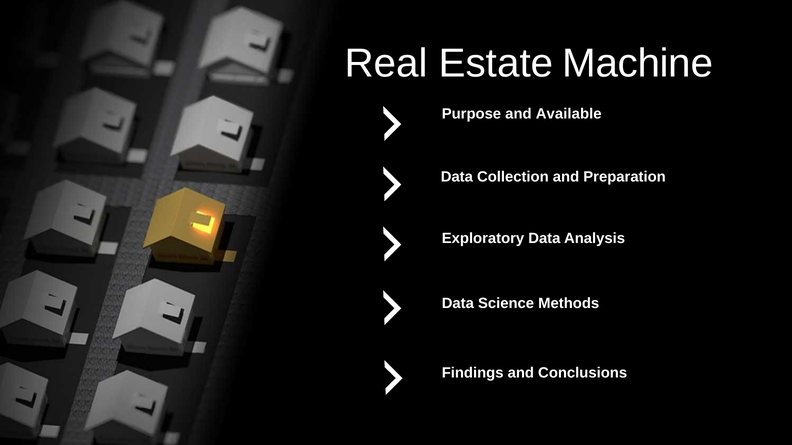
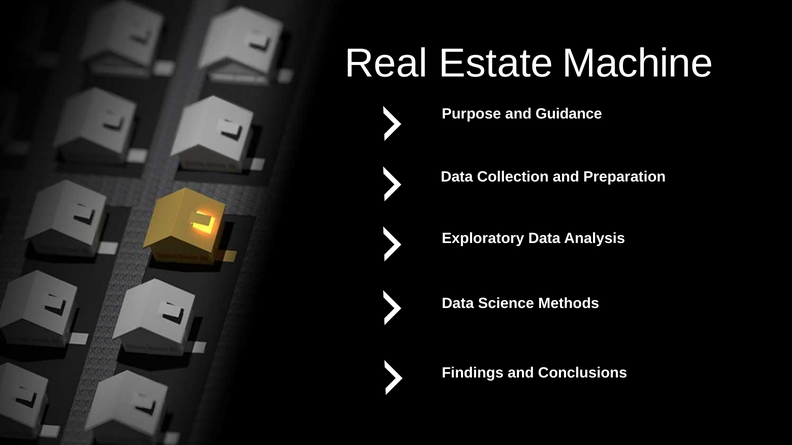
Available: Available -> Guidance (569, 114)
